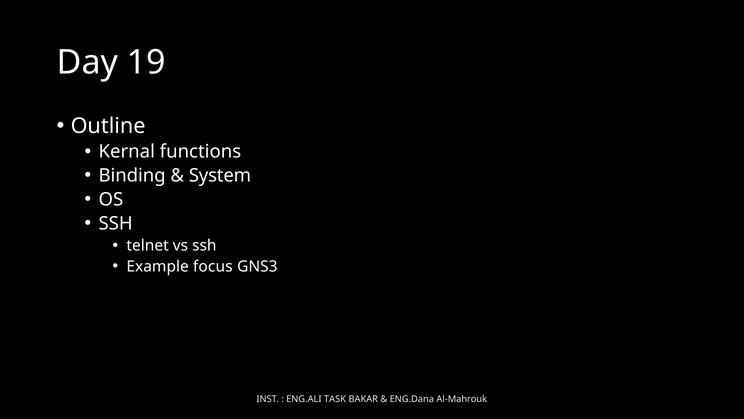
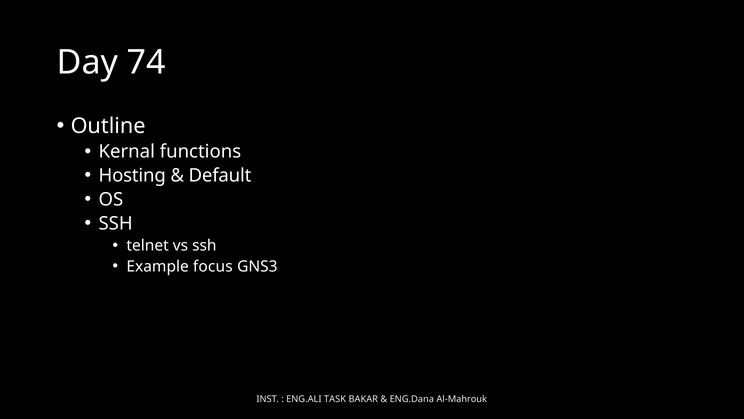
19: 19 -> 74 (146, 62)
Binding: Binding -> Hosting (132, 175)
System: System -> Default (220, 175)
